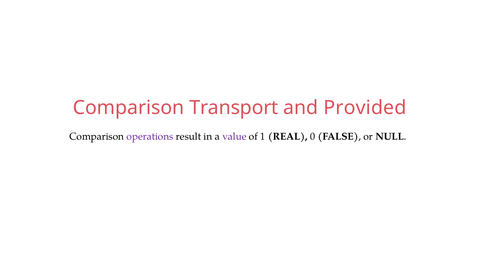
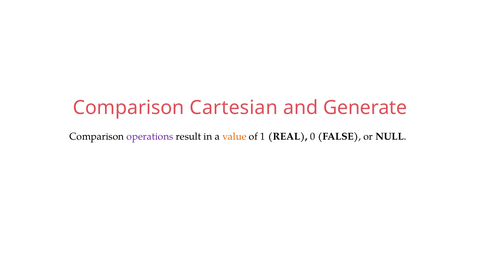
Transport: Transport -> Cartesian (234, 108)
Provided: Provided -> Generate (365, 108)
value colour: purple -> orange (234, 137)
